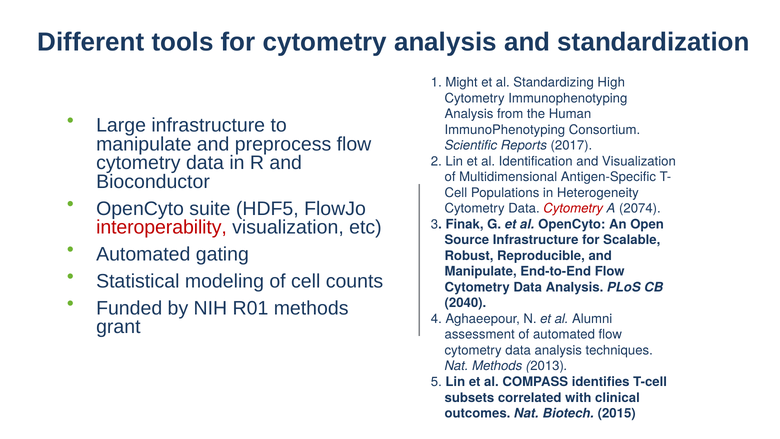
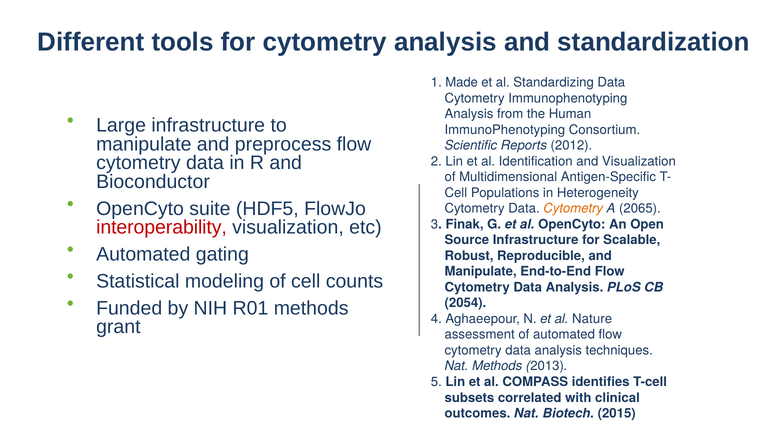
Might: Might -> Made (462, 82)
Standardizing High: High -> Data (611, 82)
2017: 2017 -> 2012 (571, 145)
Cytometry colour: red -> orange (573, 208)
2074: 2074 -> 2065 (640, 208)
2040: 2040 -> 2054 (465, 303)
Alumni: Alumni -> Nature (592, 319)
